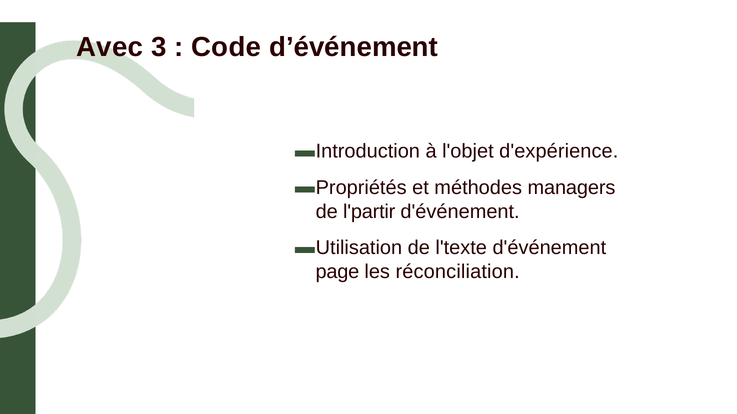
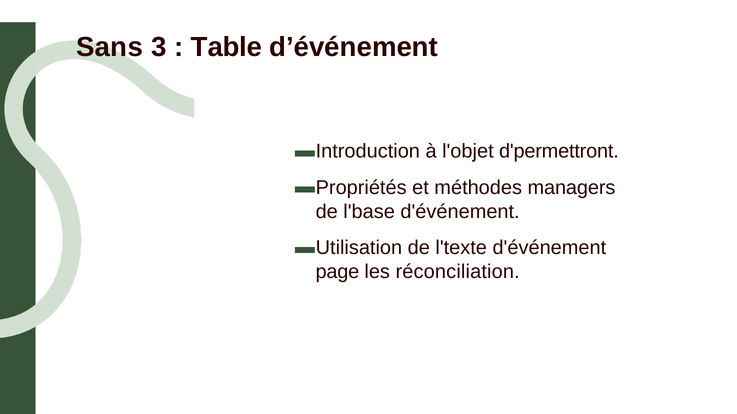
Avec: Avec -> Sans (110, 47)
Code: Code -> Table (226, 47)
d'expérience: d'expérience -> d'permettront (559, 151)
l'partir: l'partir -> l'base (369, 212)
